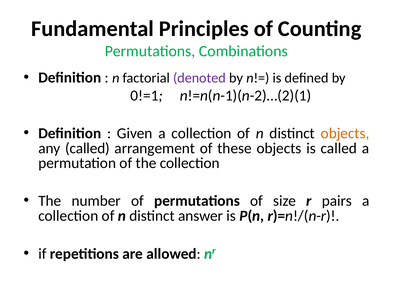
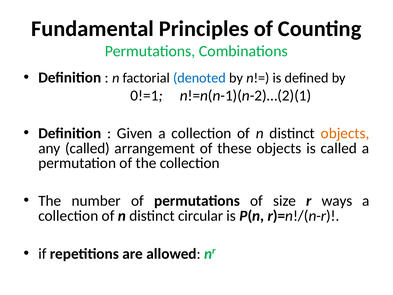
denoted colour: purple -> blue (199, 78)
pairs: pairs -> ways (337, 201)
answer: answer -> circular (201, 216)
